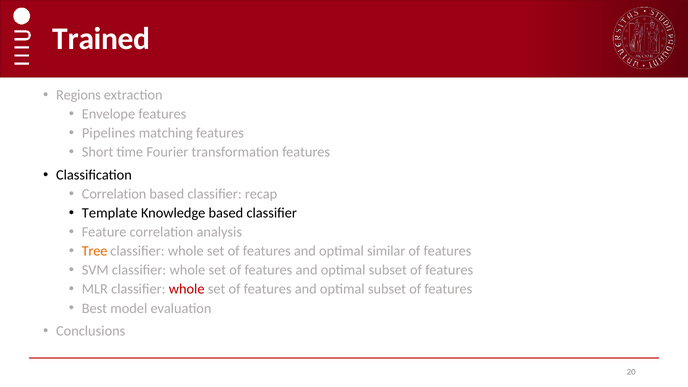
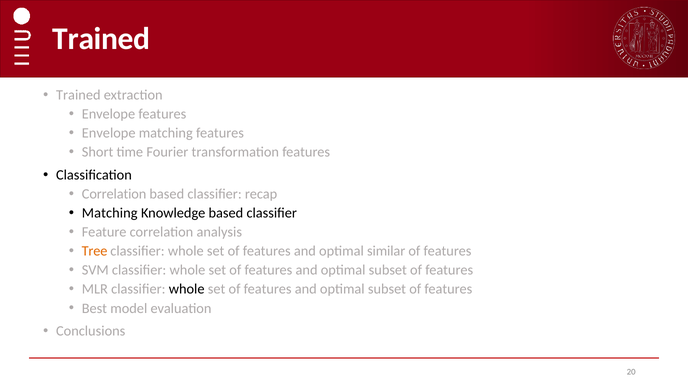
Regions: Regions -> Trained (78, 95)
Pipelines: Pipelines -> Envelope (109, 133)
Template: Template -> Matching (110, 213)
whole colour: red -> black (187, 289)
